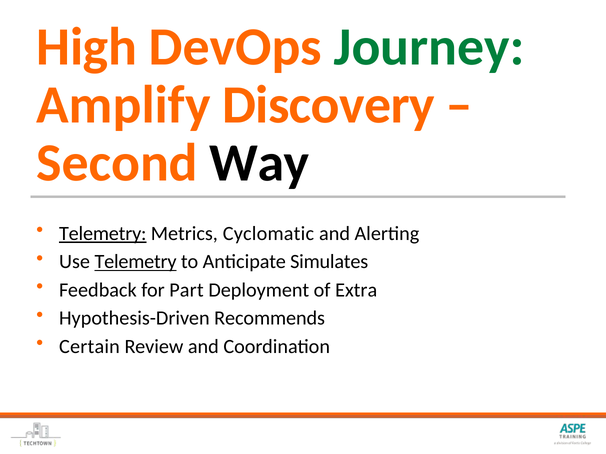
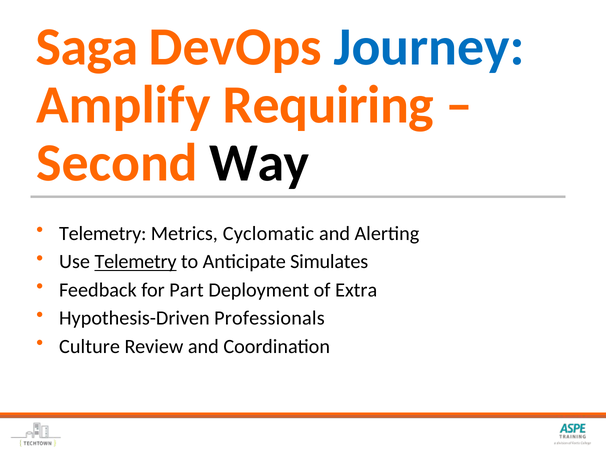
High: High -> Saga (87, 47)
Journey colour: green -> blue (429, 47)
Discovery: Discovery -> Requiring (328, 105)
Telemetry underline: present -> none (103, 234)
Recommends: Recommends -> Professionals (269, 319)
Certain: Certain -> Culture (90, 347)
